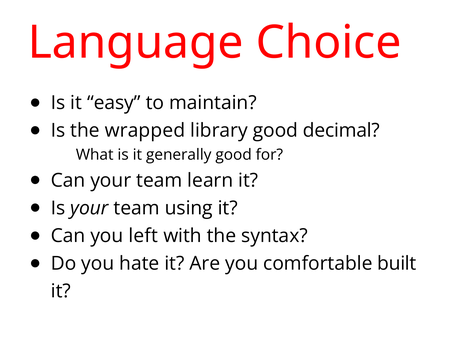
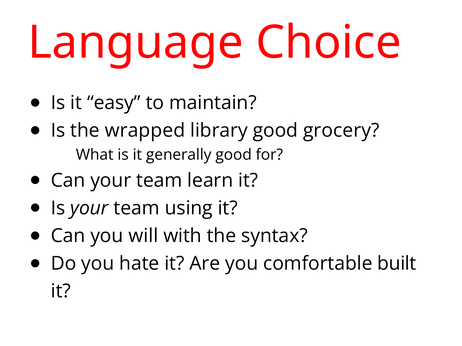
decimal: decimal -> grocery (341, 131)
left: left -> will (143, 236)
